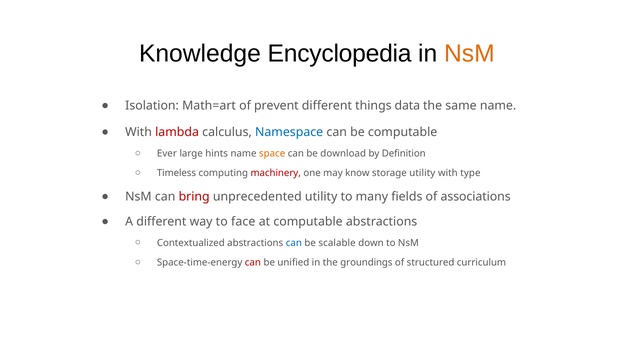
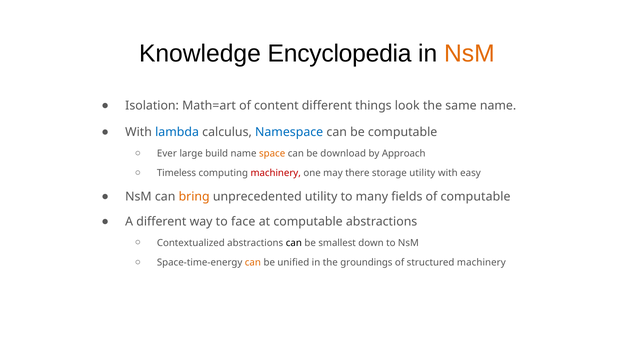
prevent: prevent -> content (276, 106)
data: data -> look (407, 106)
lambda colour: red -> blue (177, 132)
hints: hints -> build (217, 153)
Definition: Definition -> Approach (404, 153)
know: know -> there (357, 173)
type: type -> easy (470, 173)
bring colour: red -> orange (194, 197)
of associations: associations -> computable (476, 197)
can colour: blue -> black (294, 243)
scalable: scalable -> smallest (337, 243)
can colour: red -> orange (253, 262)
structured curriculum: curriculum -> machinery (481, 262)
